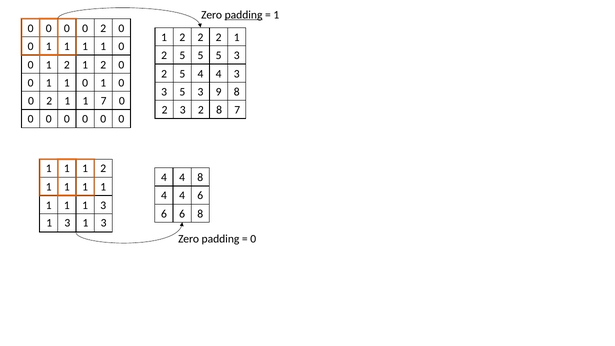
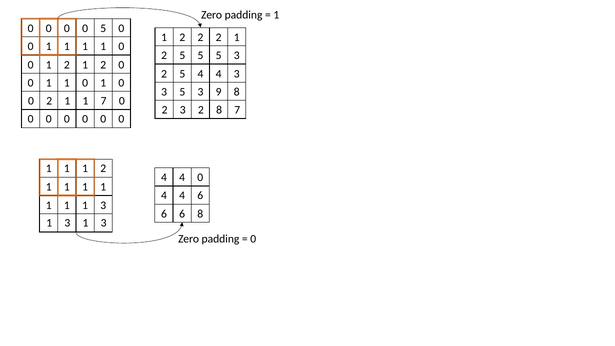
padding underline: present -> none (244, 15)
2: 2 -> 5 (103, 28)
4 8: 8 -> 0 (200, 178)
